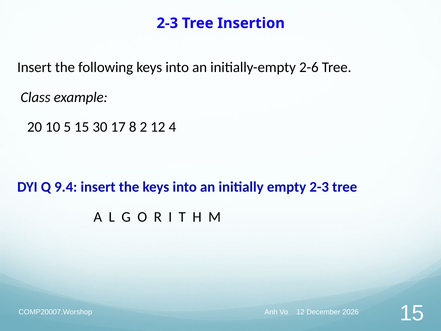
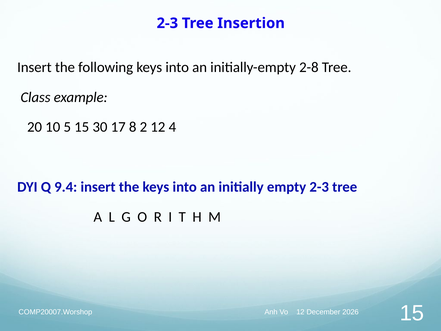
2-6: 2-6 -> 2-8 (309, 67)
